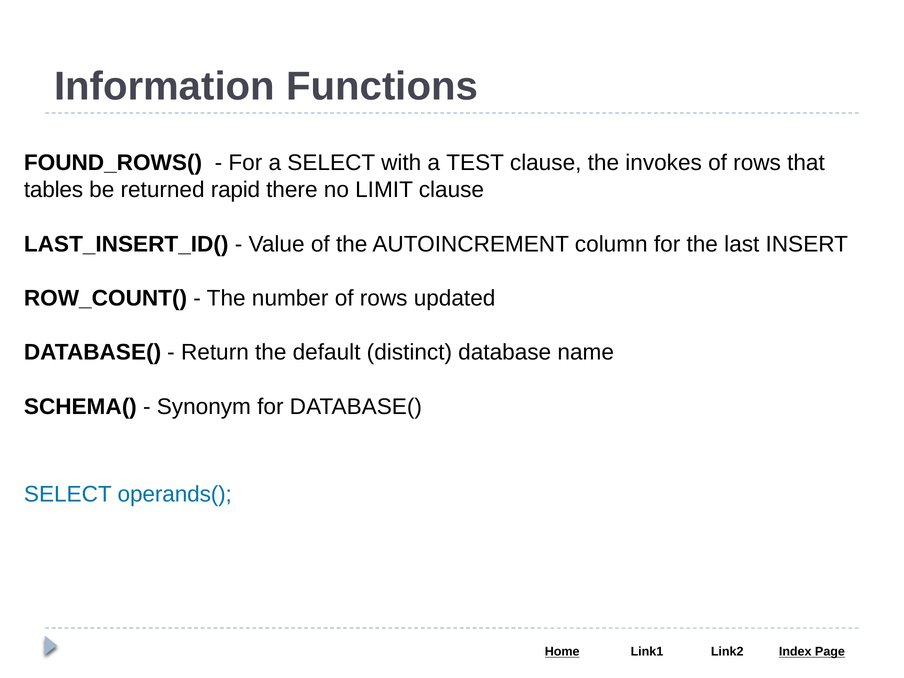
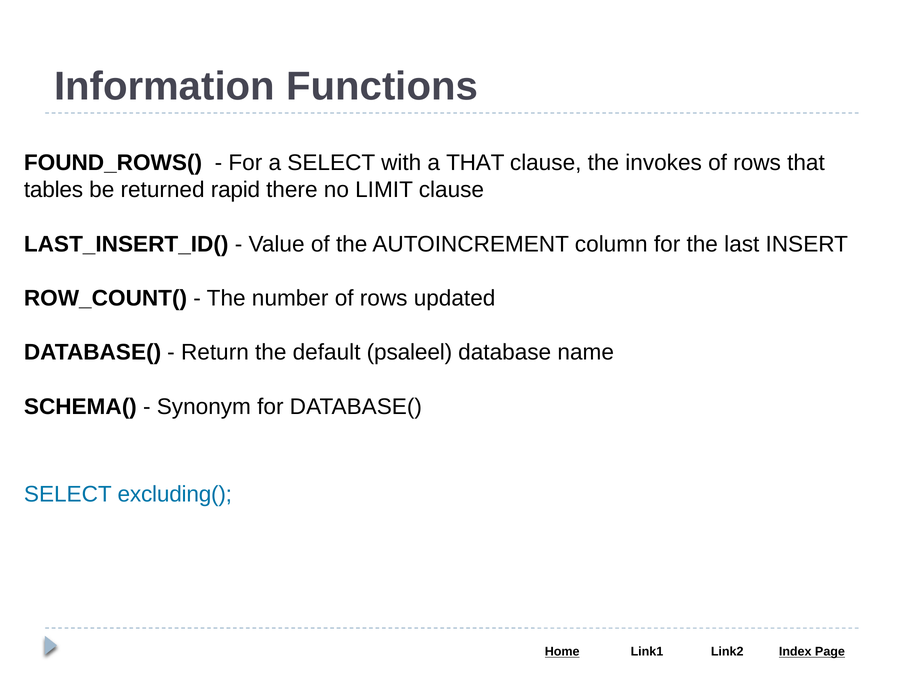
a TEST: TEST -> THAT (475, 163)
distinct: distinct -> psaleel (409, 353)
operands(: operands( -> excluding( (175, 494)
